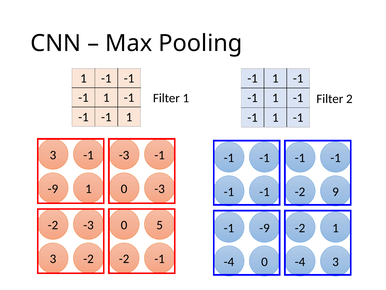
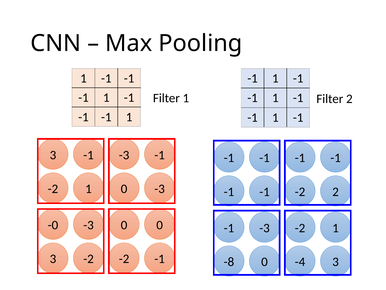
-9: -9 -> -2 (53, 189)
-2 9: 9 -> 2 (336, 191)
-2: -2 -> -0 (53, 225)
0 5: 5 -> 0 (160, 225)
-9: -9 -> -3 (264, 228)
-4: -4 -> -8 (229, 261)
